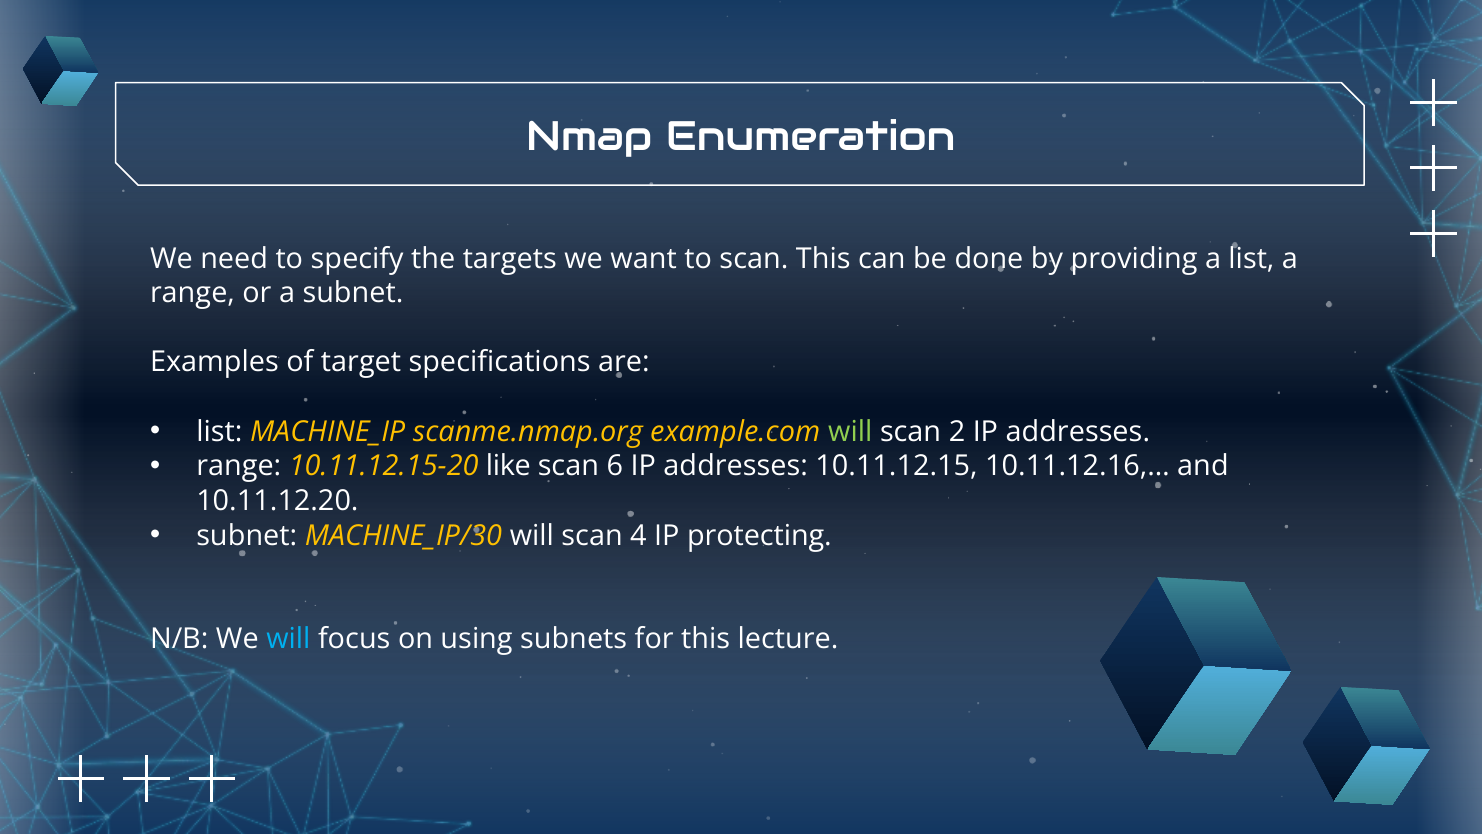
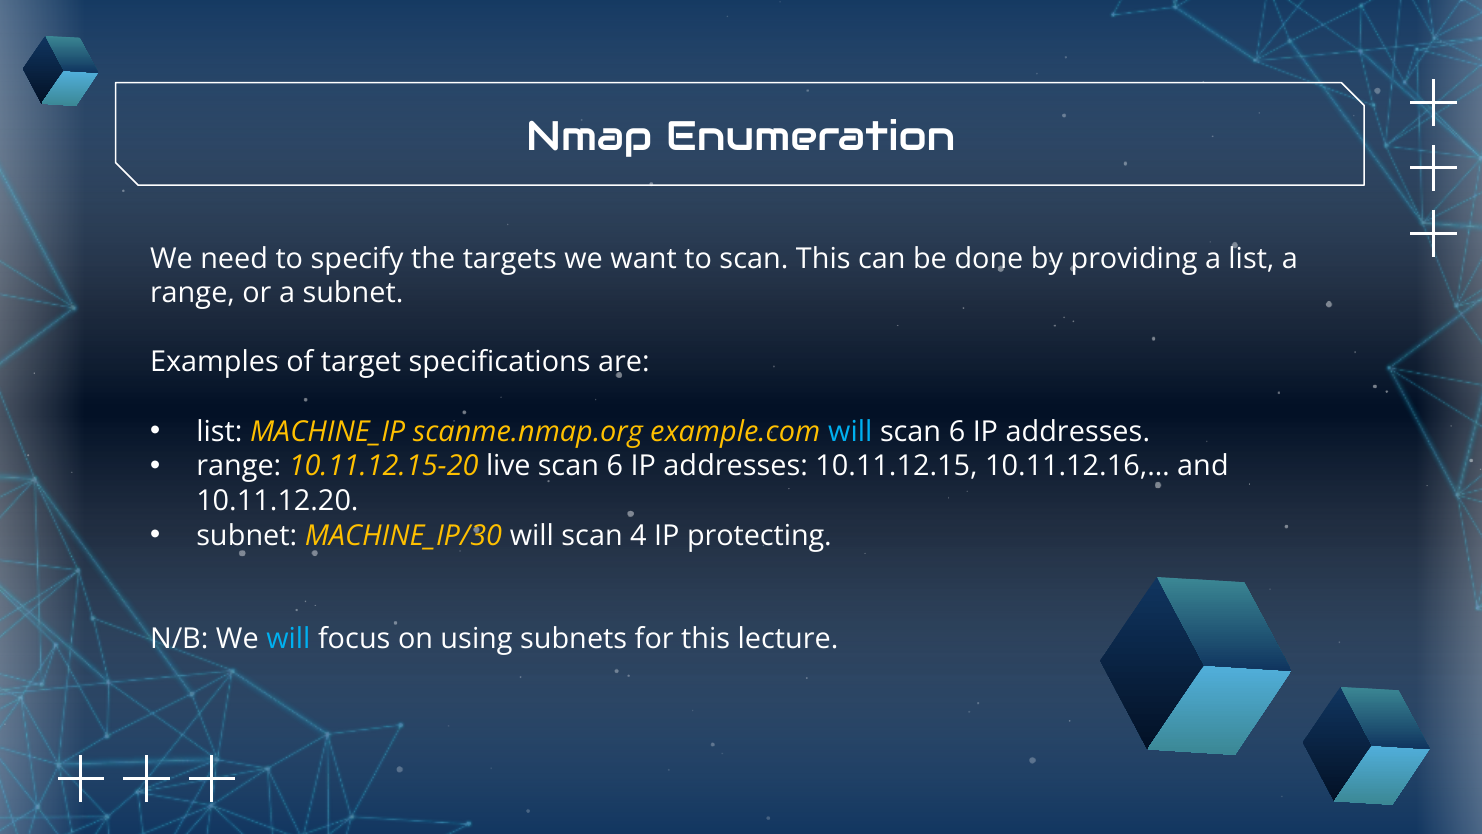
will colour: light green -> light blue (850, 431)
2: 2 -> 6 (957, 431)
like: like -> live (508, 466)
